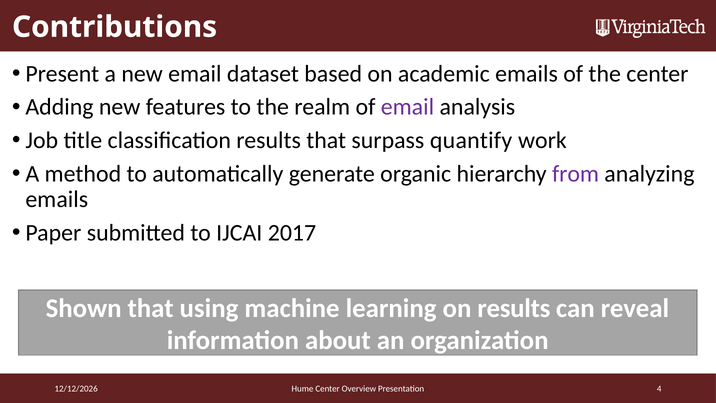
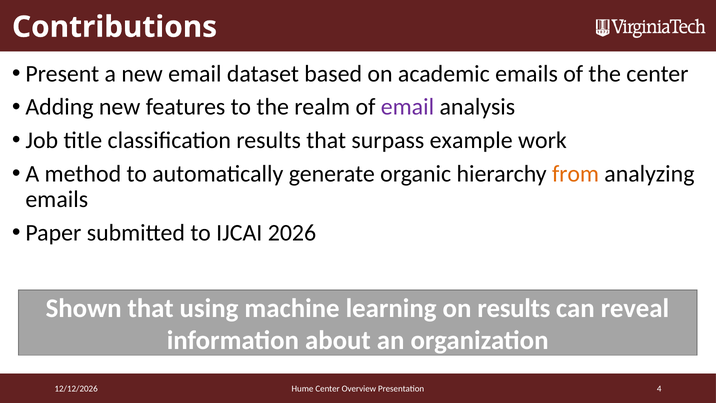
quantify: quantify -> example (471, 140)
from colour: purple -> orange (576, 174)
2017: 2017 -> 2026 (292, 233)
